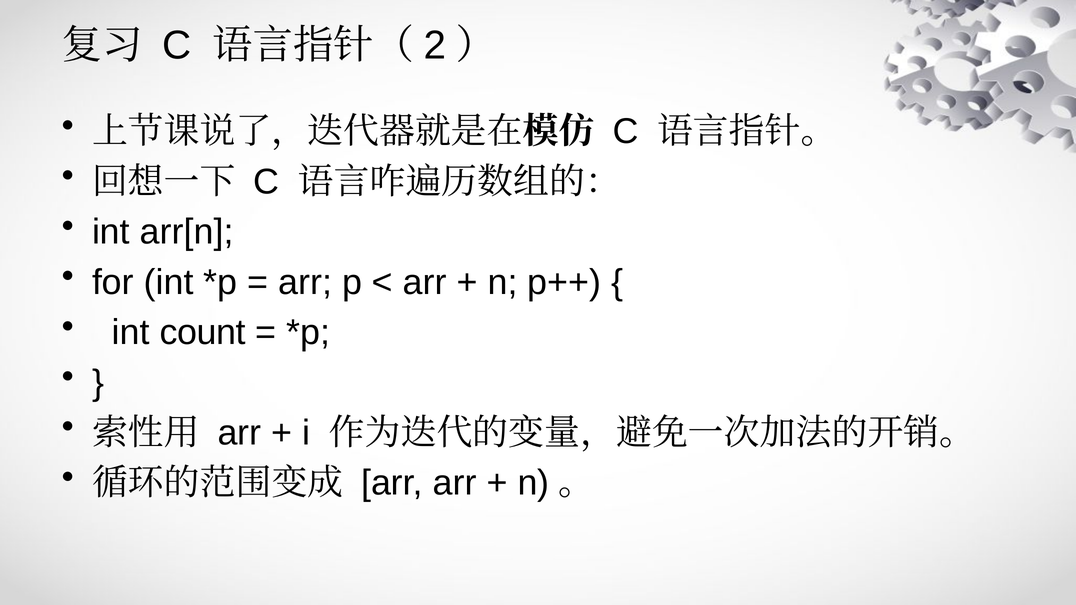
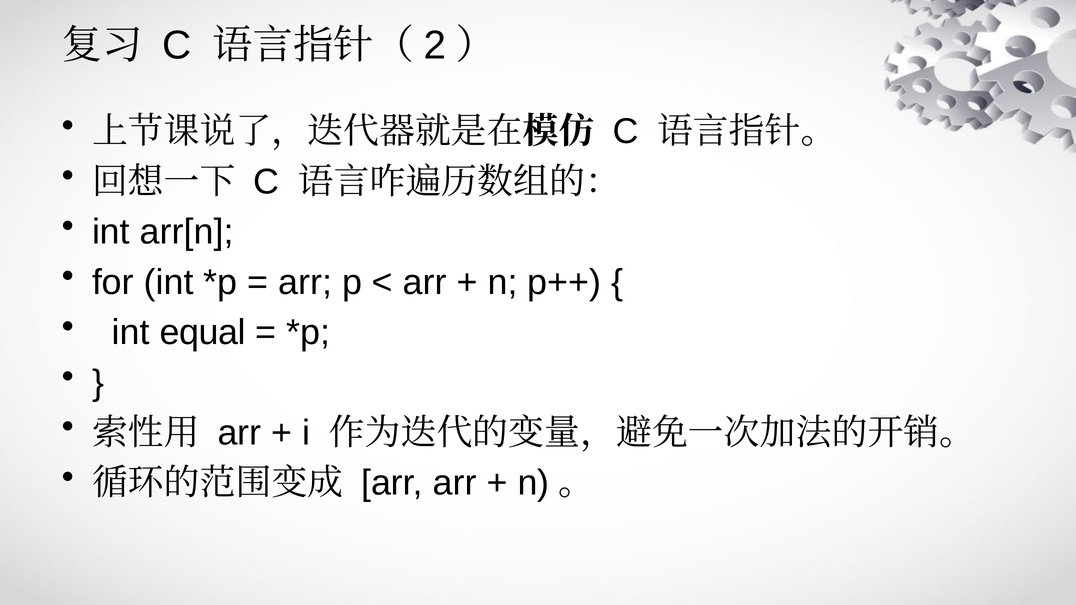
count: count -> equal (203, 333)
